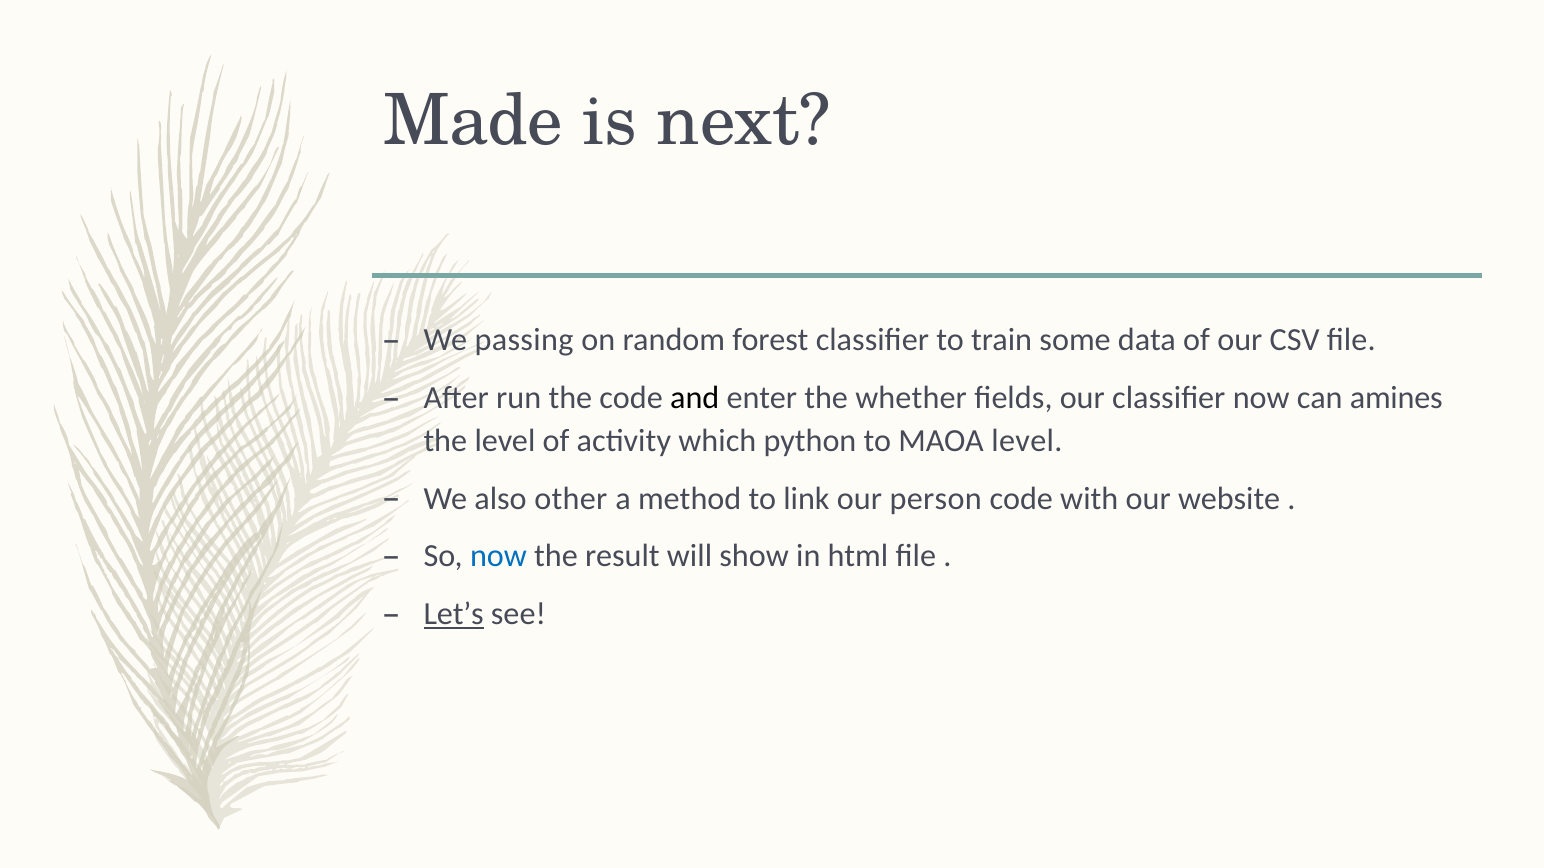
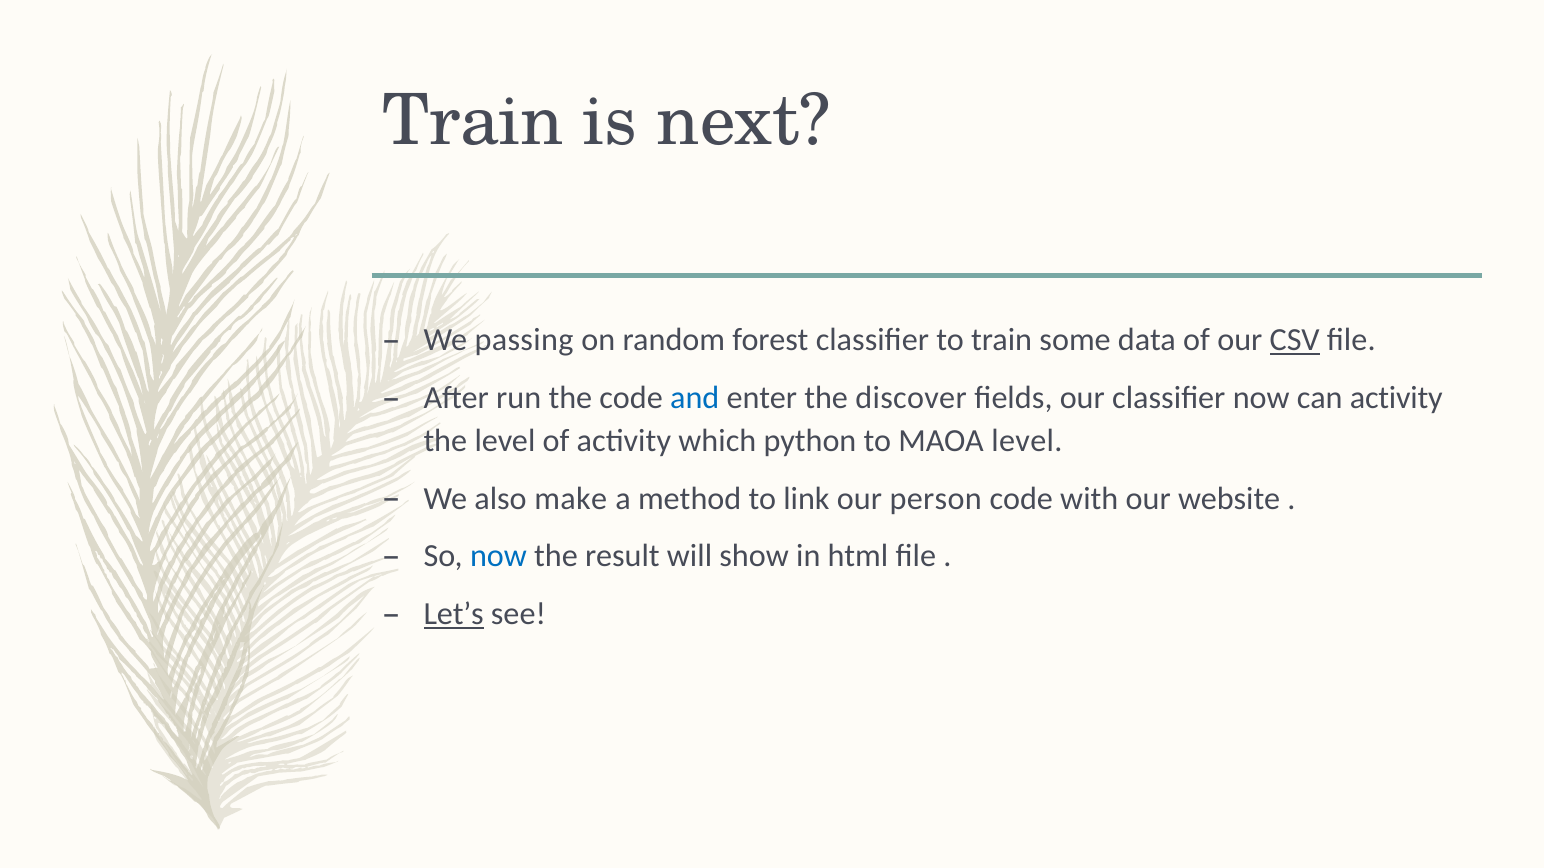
Made: Made -> Train (473, 122)
CSV underline: none -> present (1295, 340)
and colour: black -> blue (695, 398)
whether: whether -> discover (911, 398)
can amines: amines -> activity (1396, 398)
other: other -> make (571, 499)
